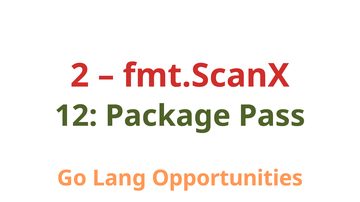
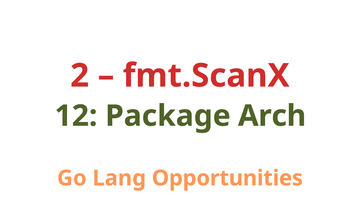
Pass: Pass -> Arch (272, 116)
